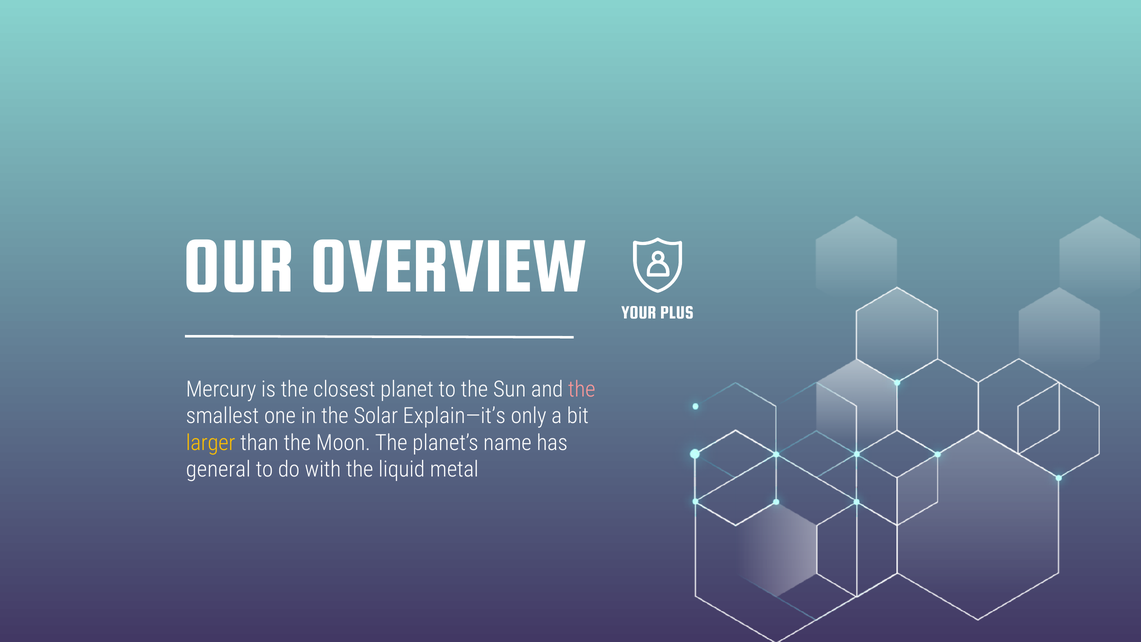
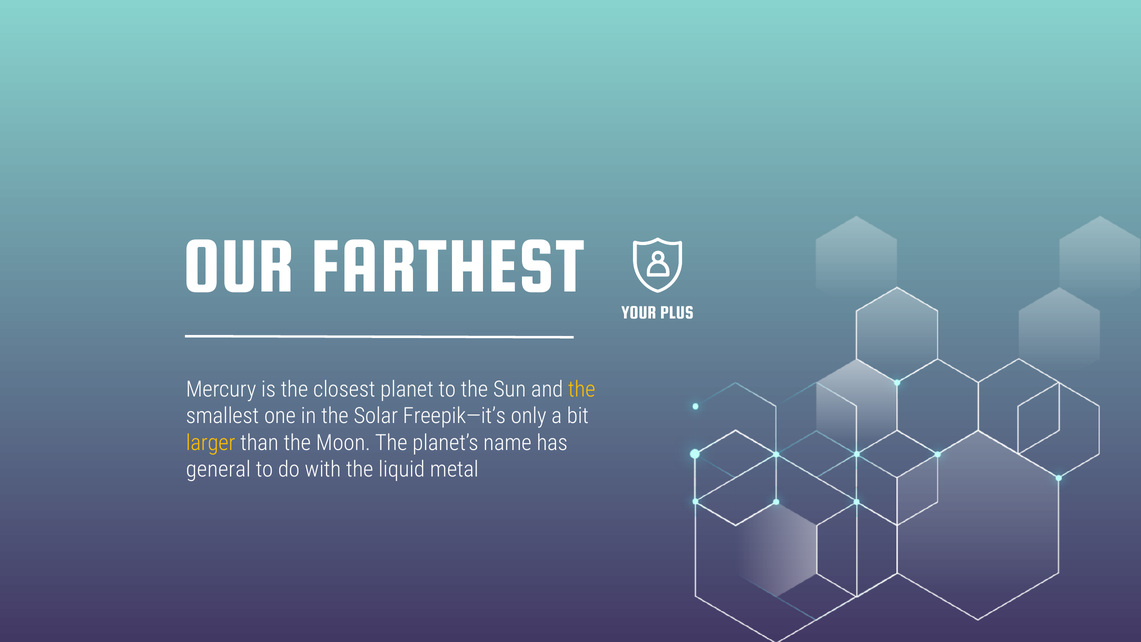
OVERVIEW: OVERVIEW -> FARTHEST (448, 266)
the colour: pink -> yellow (582, 389)
Explain—it’s: Explain—it’s -> Freepik—it’s (454, 416)
